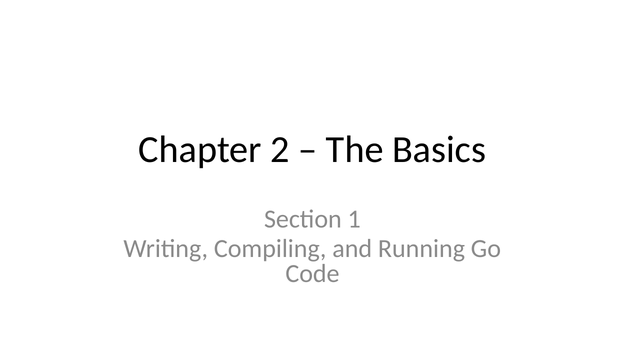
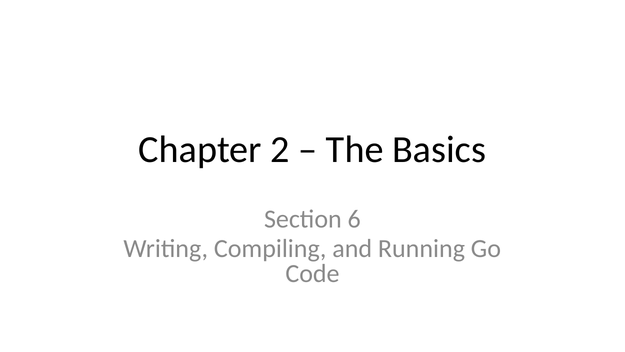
1: 1 -> 6 (354, 219)
